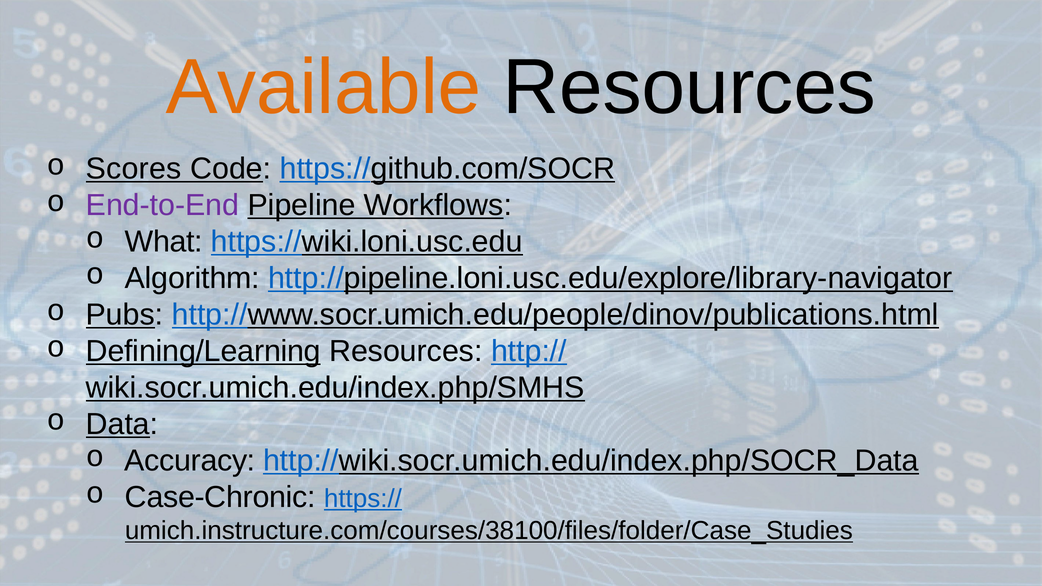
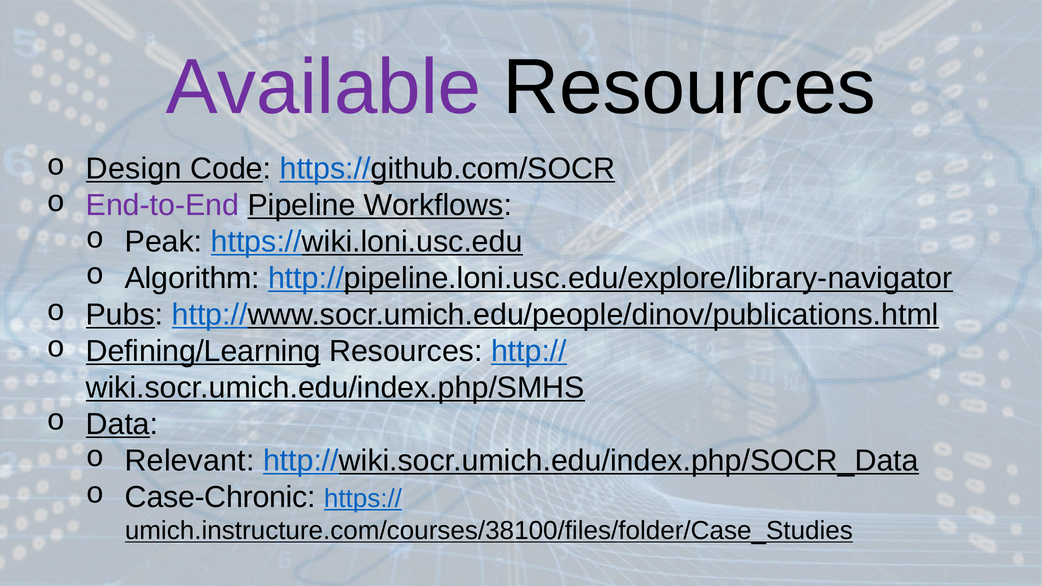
Available colour: orange -> purple (323, 87)
Scores: Scores -> Design (134, 169)
What: What -> Peak (164, 242)
Accuracy: Accuracy -> Relevant (190, 461)
